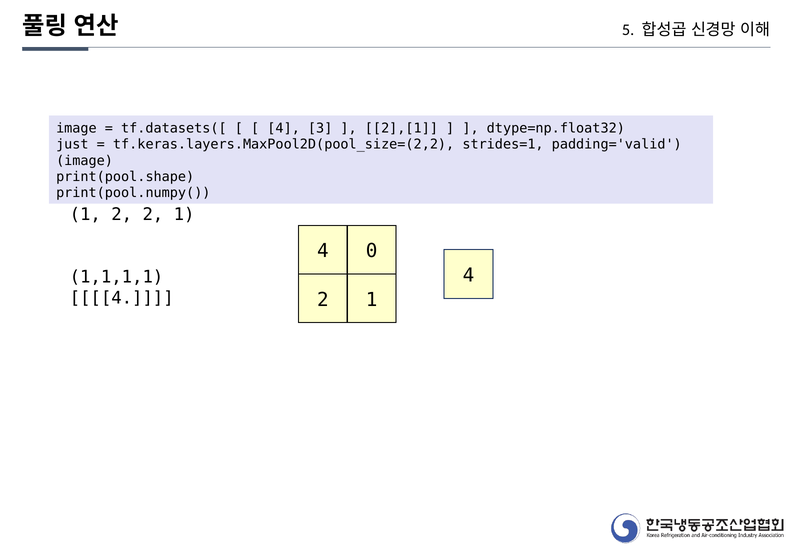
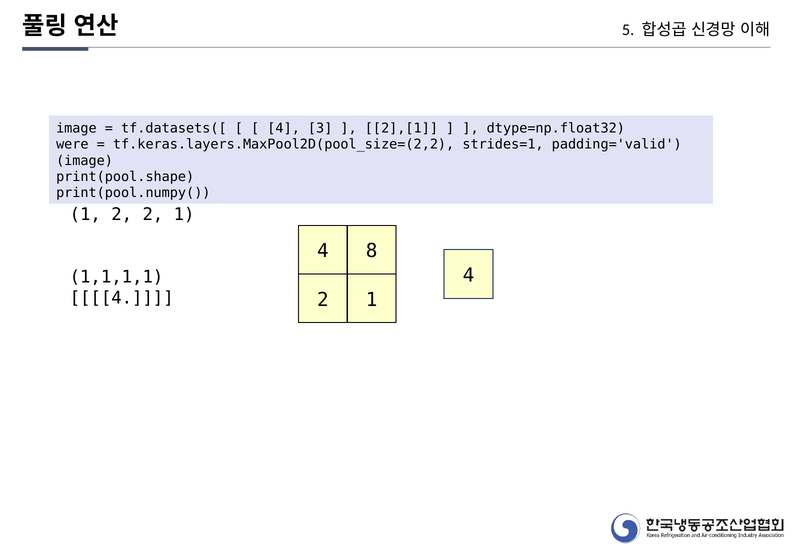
just: just -> were (72, 144)
0: 0 -> 8 (372, 251)
